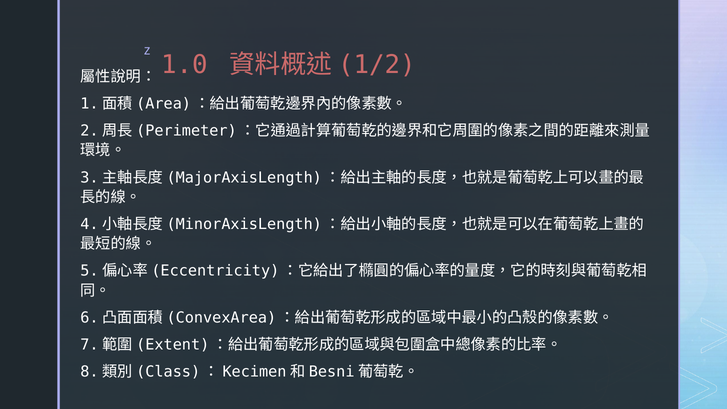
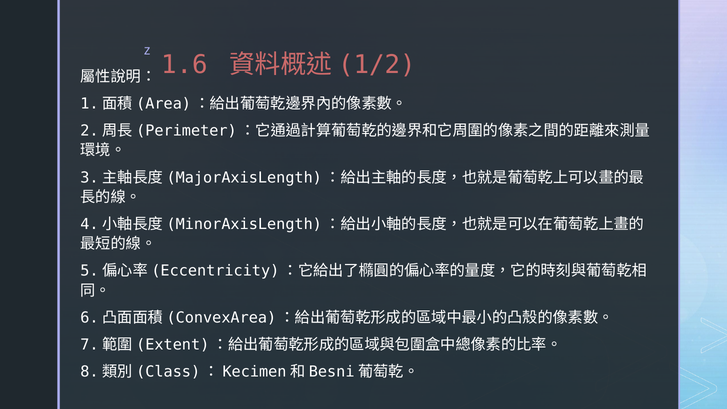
1.0: 1.0 -> 1.6 (184, 65)
